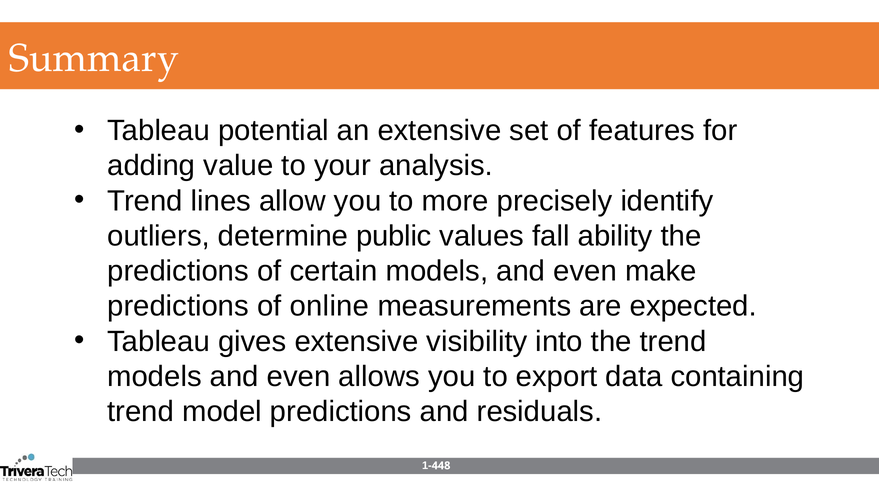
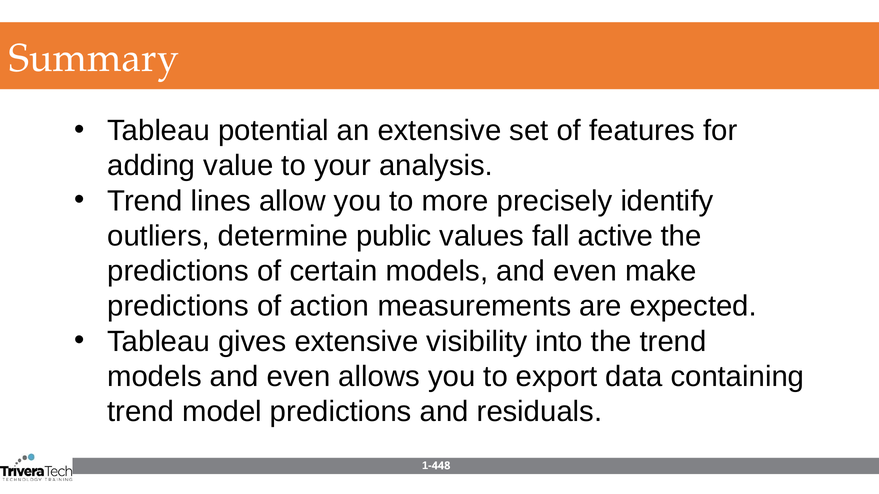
ability: ability -> active (615, 236)
online: online -> action (329, 307)
